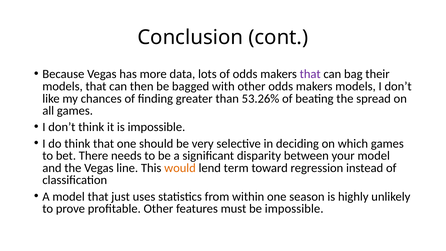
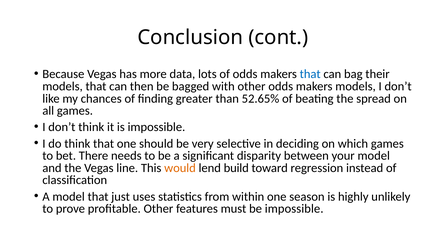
that colour: purple -> blue (310, 74)
53.26%: 53.26% -> 52.65% (261, 98)
term: term -> build (236, 168)
